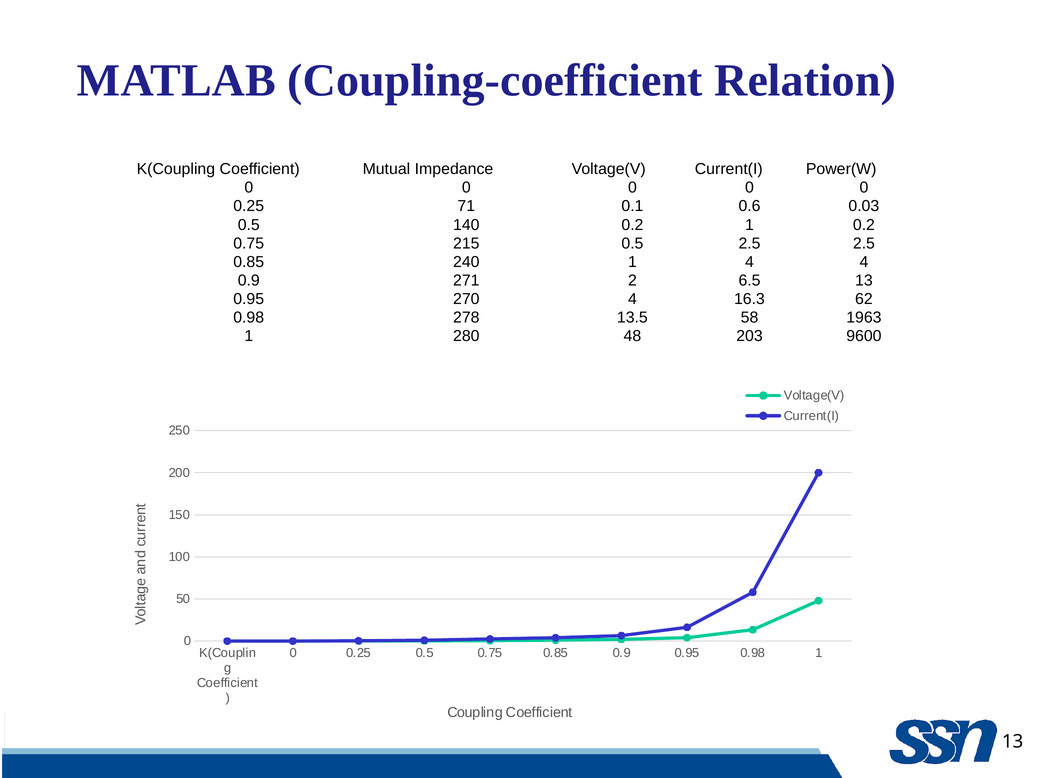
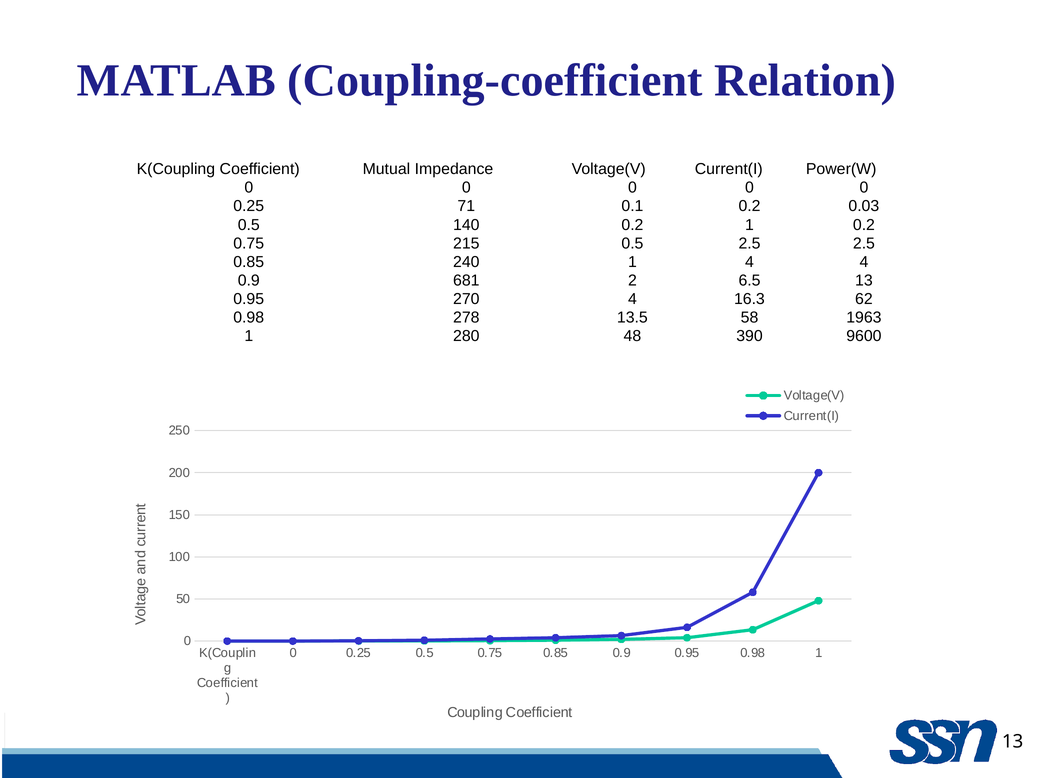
0.1 0.6: 0.6 -> 0.2 (750, 206)
271: 271 -> 681 (466, 281)
203: 203 -> 390 (750, 336)
